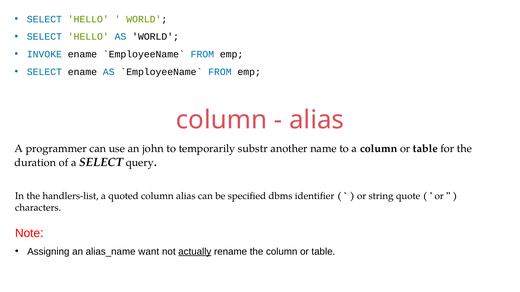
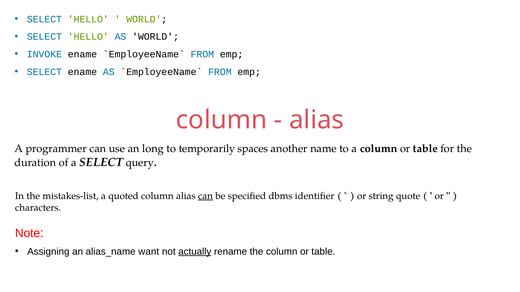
john: john -> long (153, 149)
substr: substr -> spaces (253, 149)
handlers-list: handlers-list -> mistakes-list (71, 196)
can underline: none -> present (205, 196)
